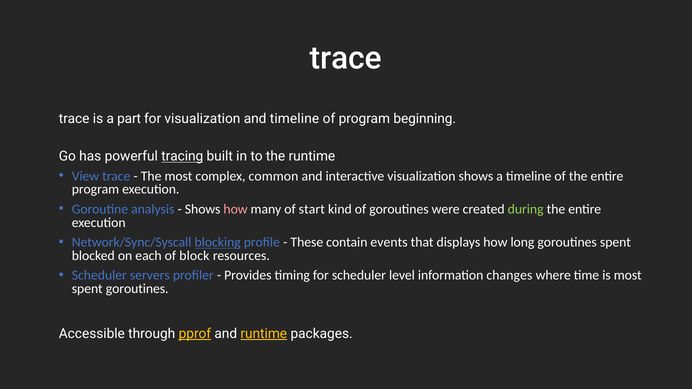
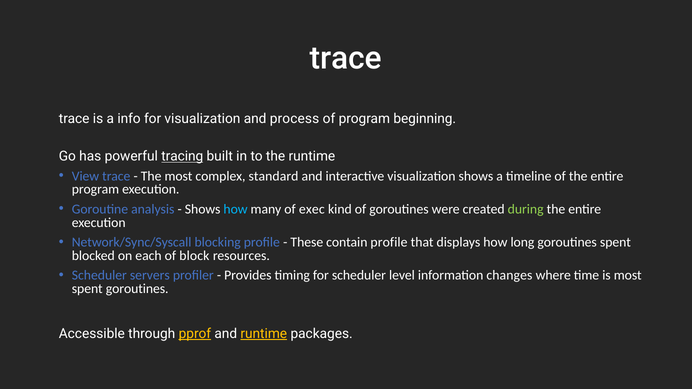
part: part -> info (129, 119)
and timeline: timeline -> process (295, 119)
common: common -> standard (273, 176)
how colour: pink -> light blue (236, 209)
start: start -> exec (312, 209)
blocking underline: present -> none (218, 242)
contain events: events -> profile (389, 242)
